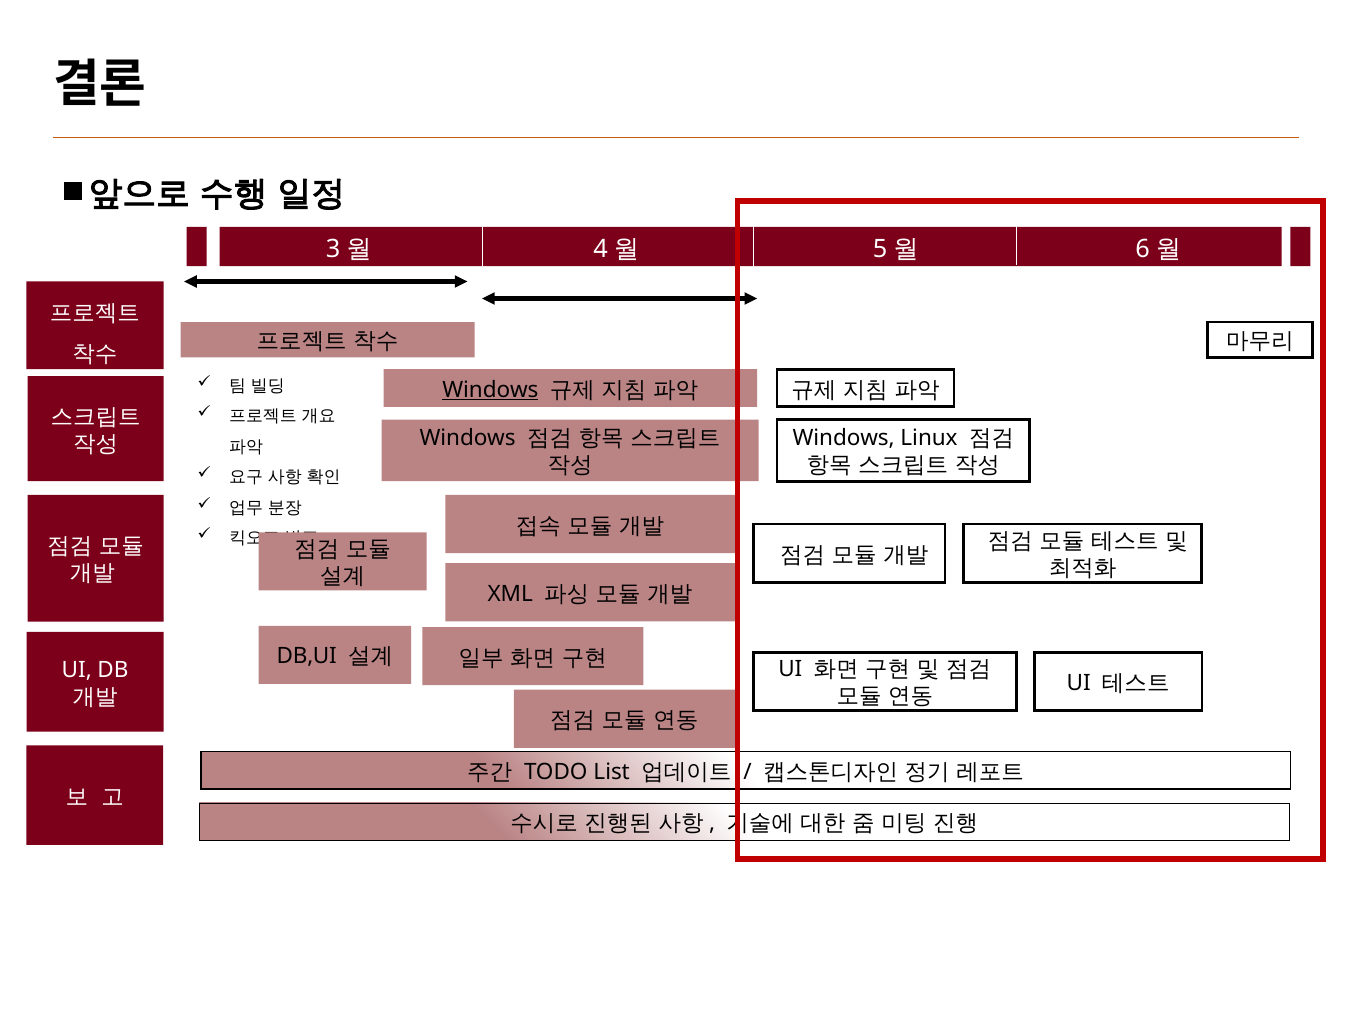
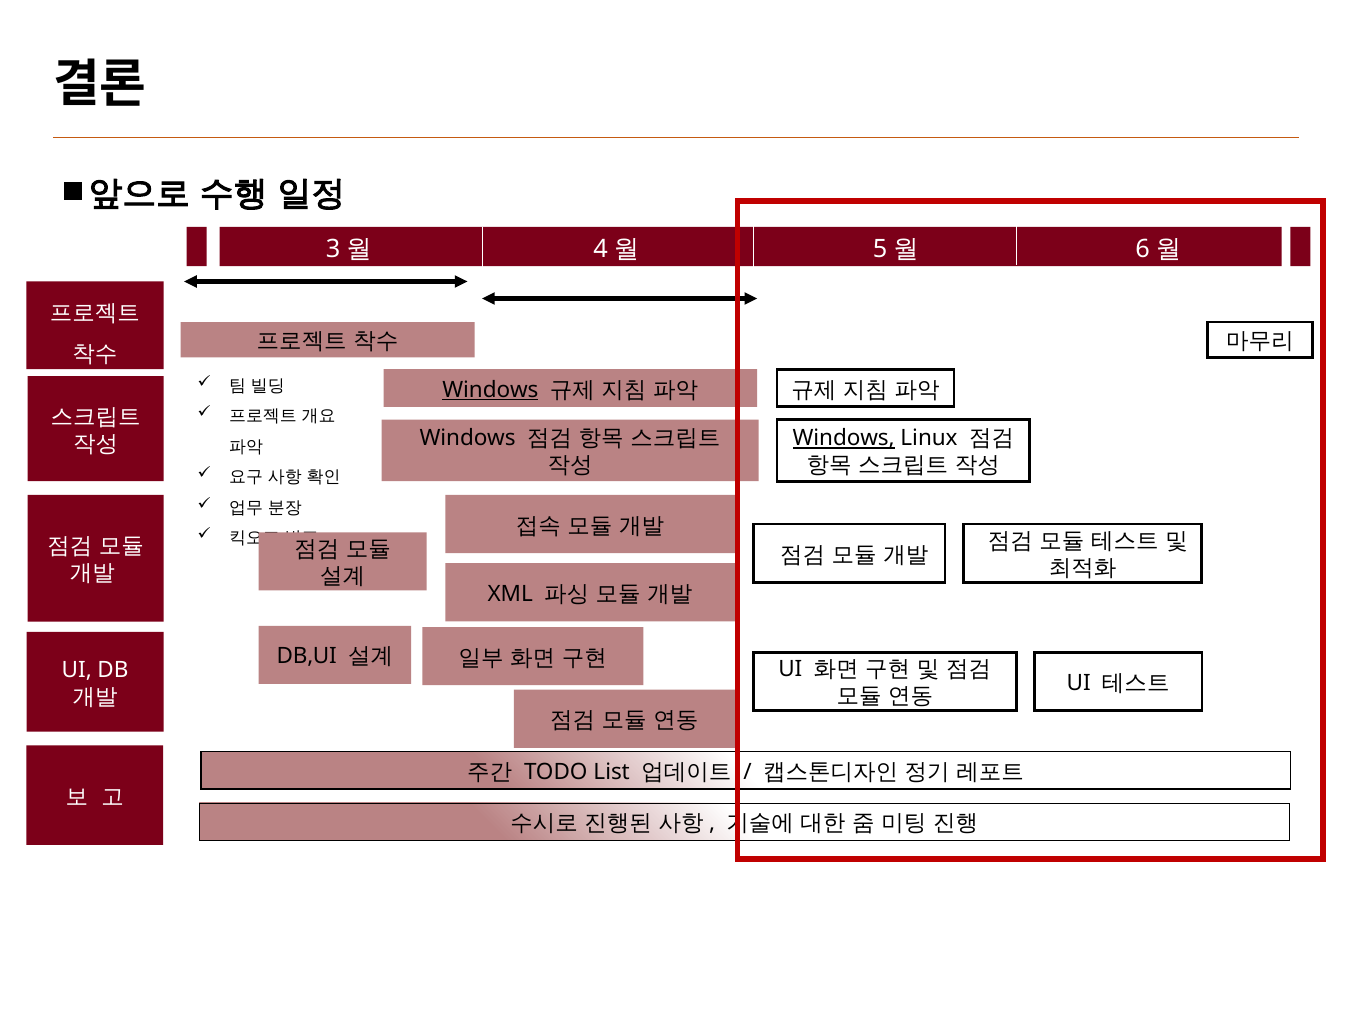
Windows underline: none -> present (844, 438)
